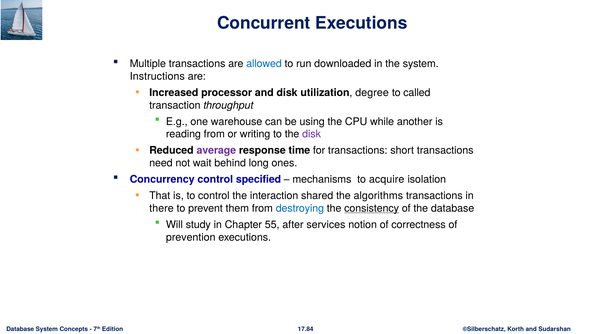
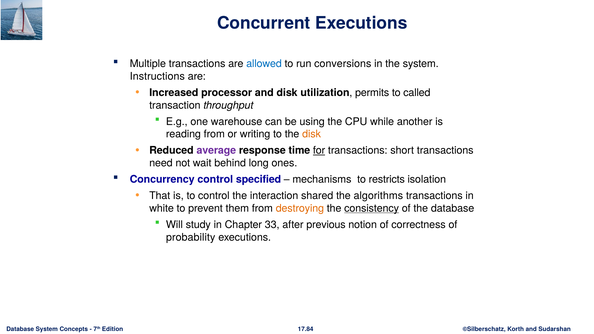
downloaded: downloaded -> conversions (343, 64)
degree: degree -> permits (372, 93)
disk colour: purple -> orange (312, 134)
for underline: none -> present (319, 151)
acquire: acquire -> restricts (387, 179)
there: there -> white (162, 208)
destroying colour: blue -> orange (300, 208)
55: 55 -> 33 (272, 225)
services: services -> previous (326, 225)
prevention: prevention -> probability (191, 237)
